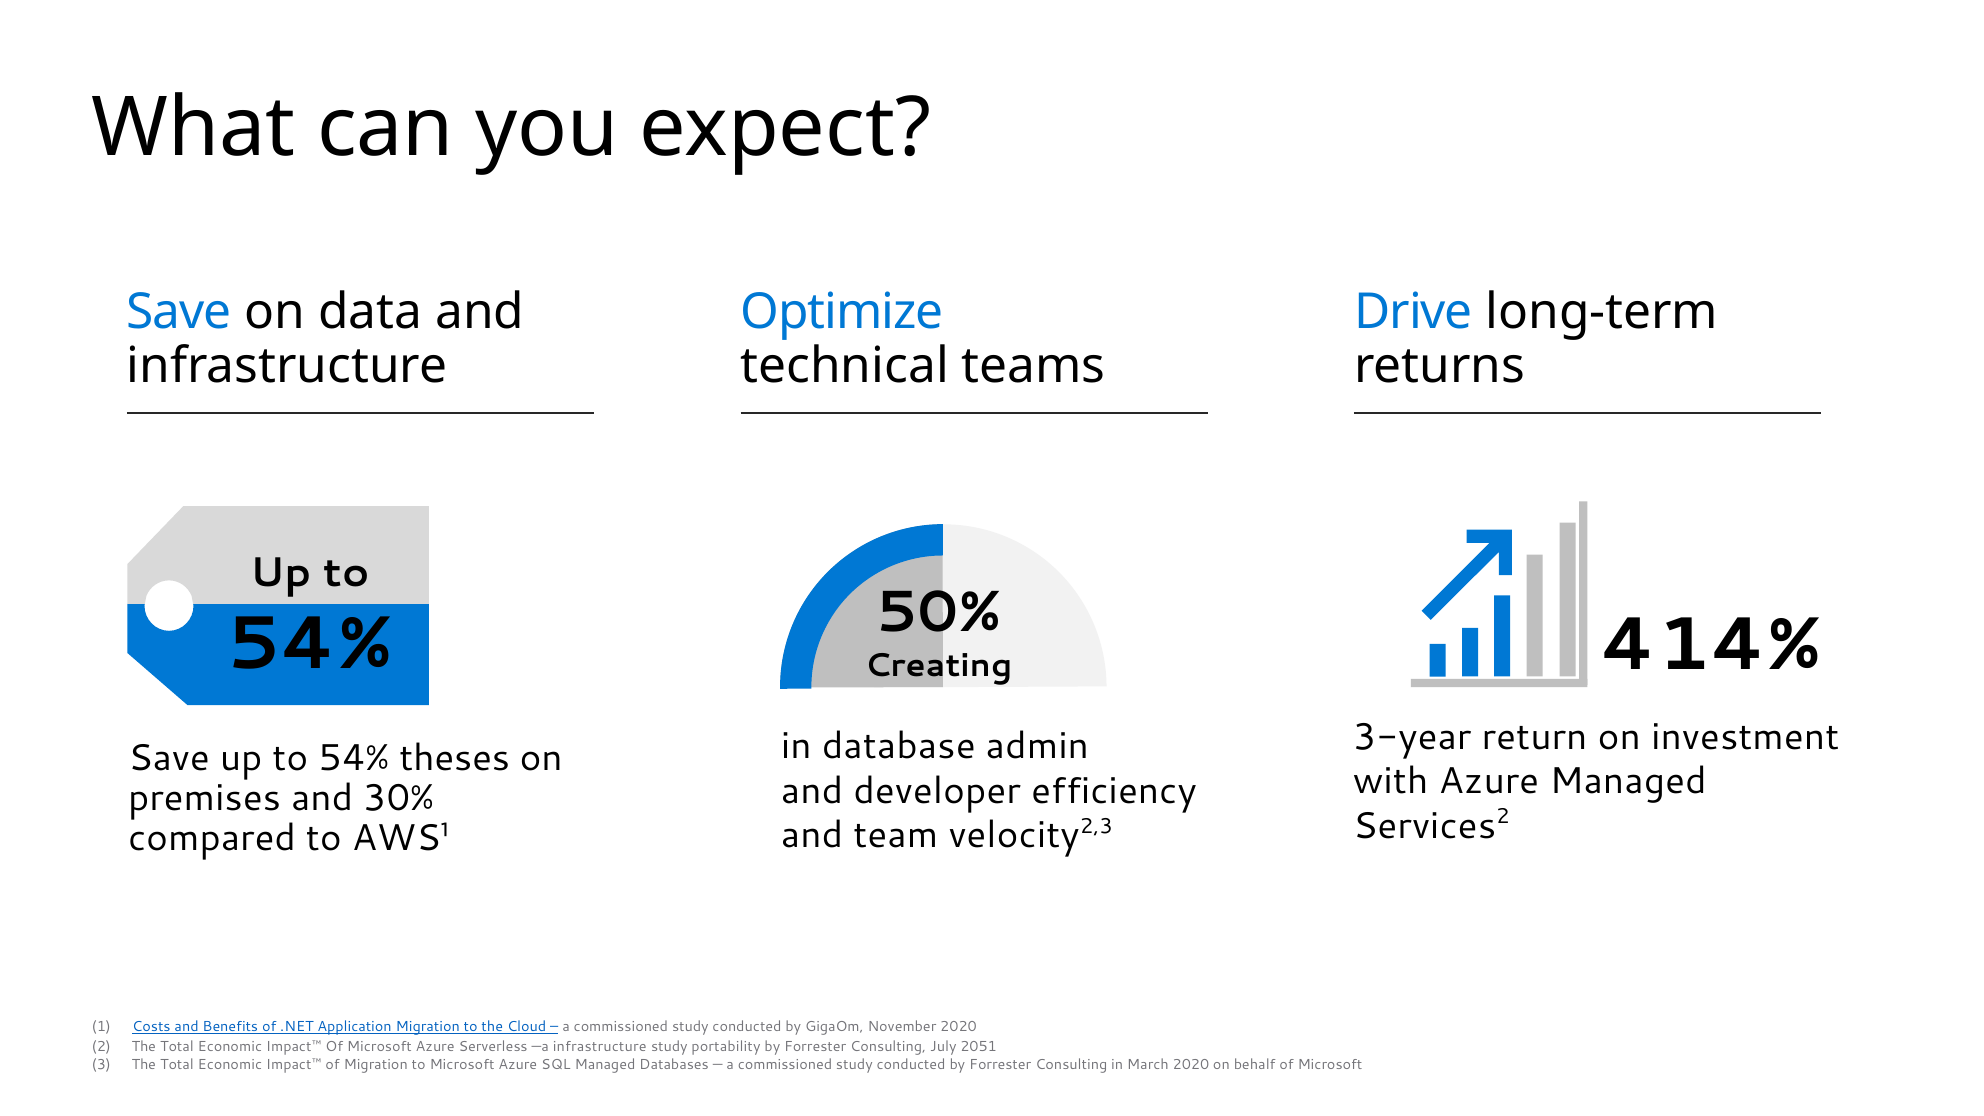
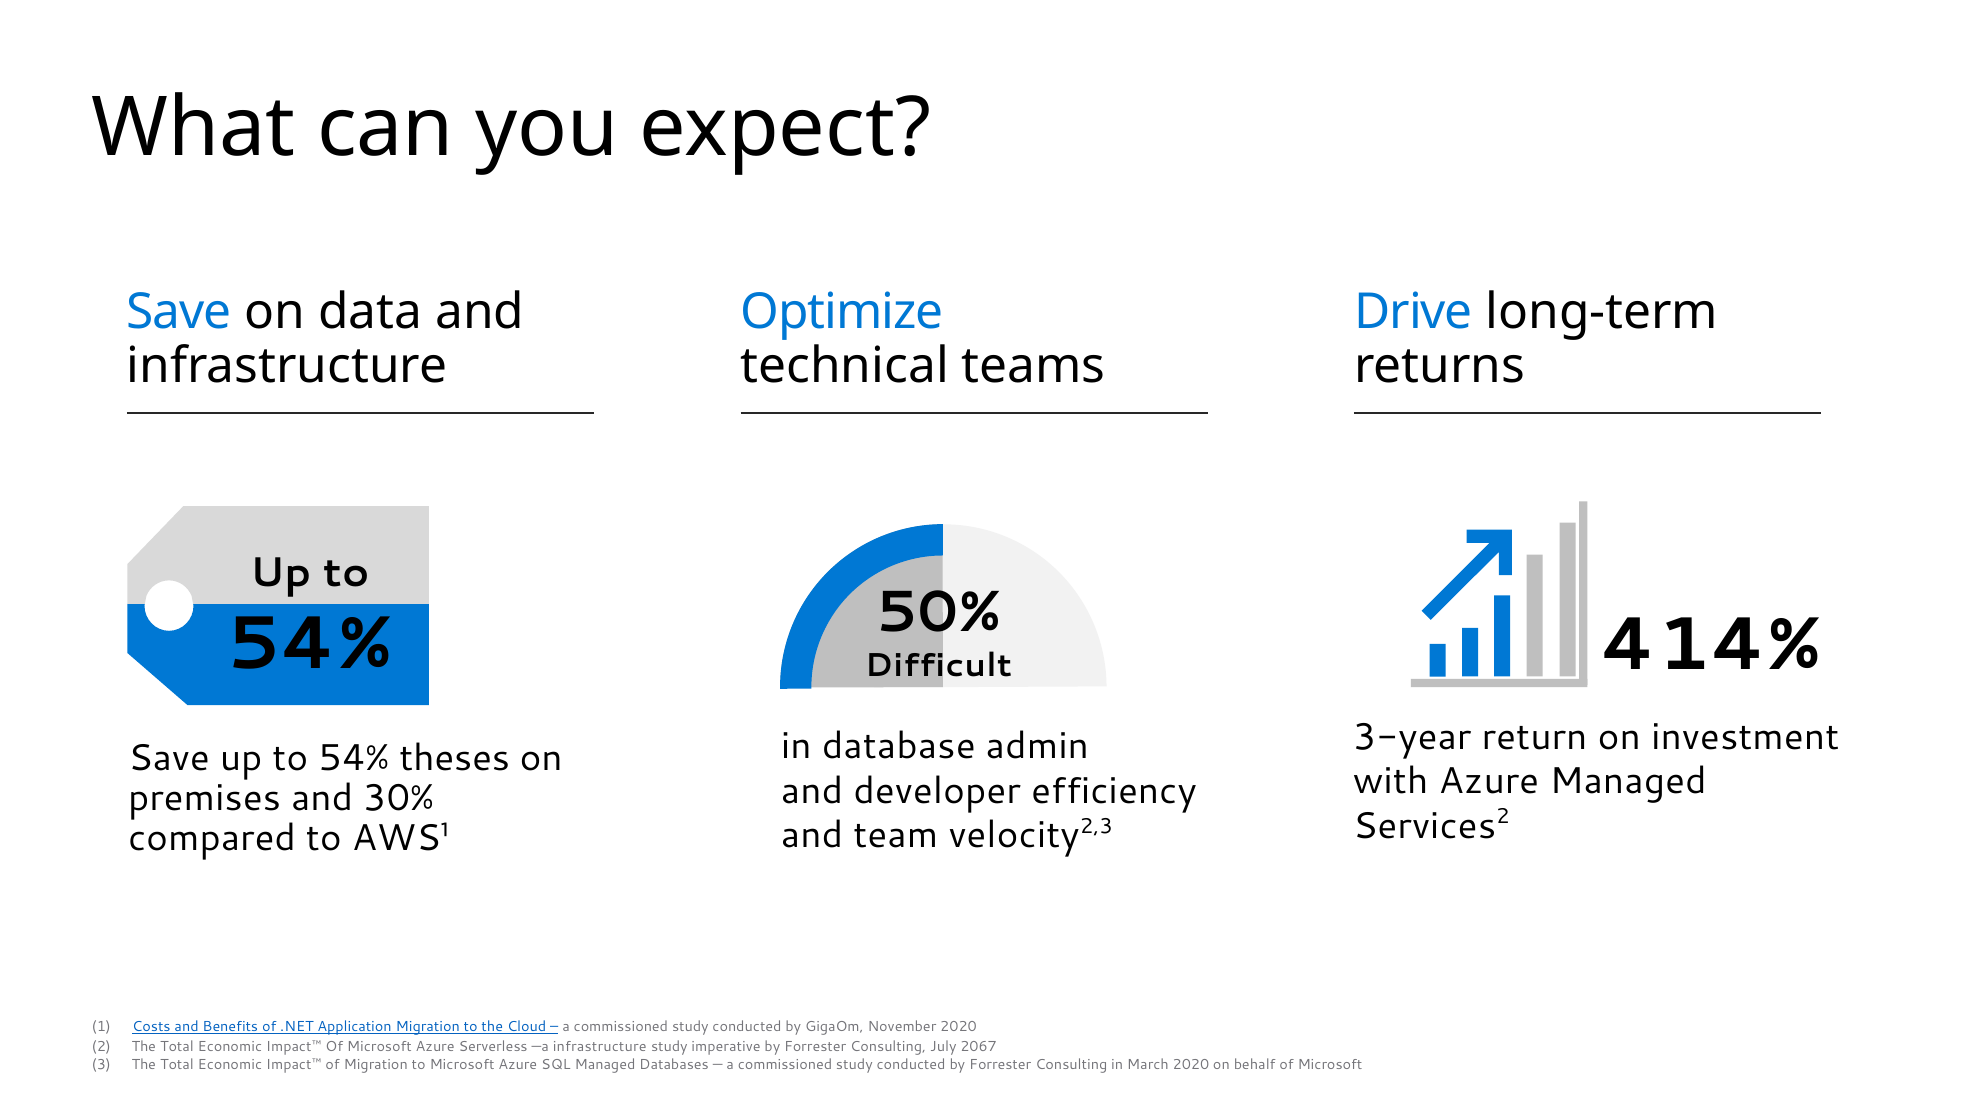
Creating: Creating -> Difficult (938, 666)
portability: portability -> imperative (726, 1047)
2051: 2051 -> 2067 (979, 1047)
